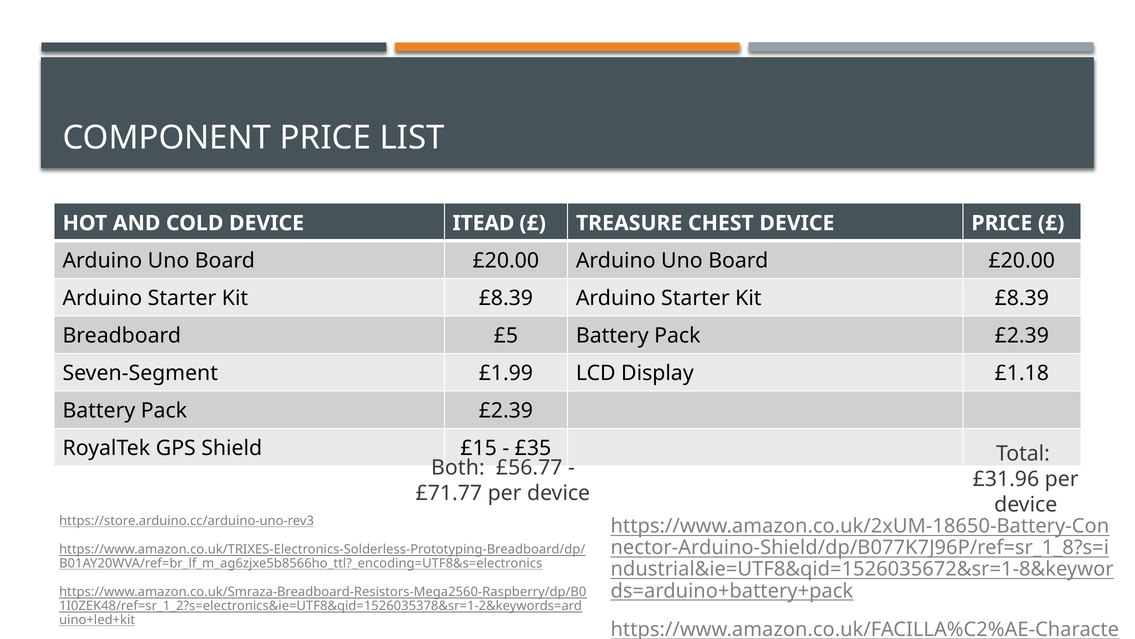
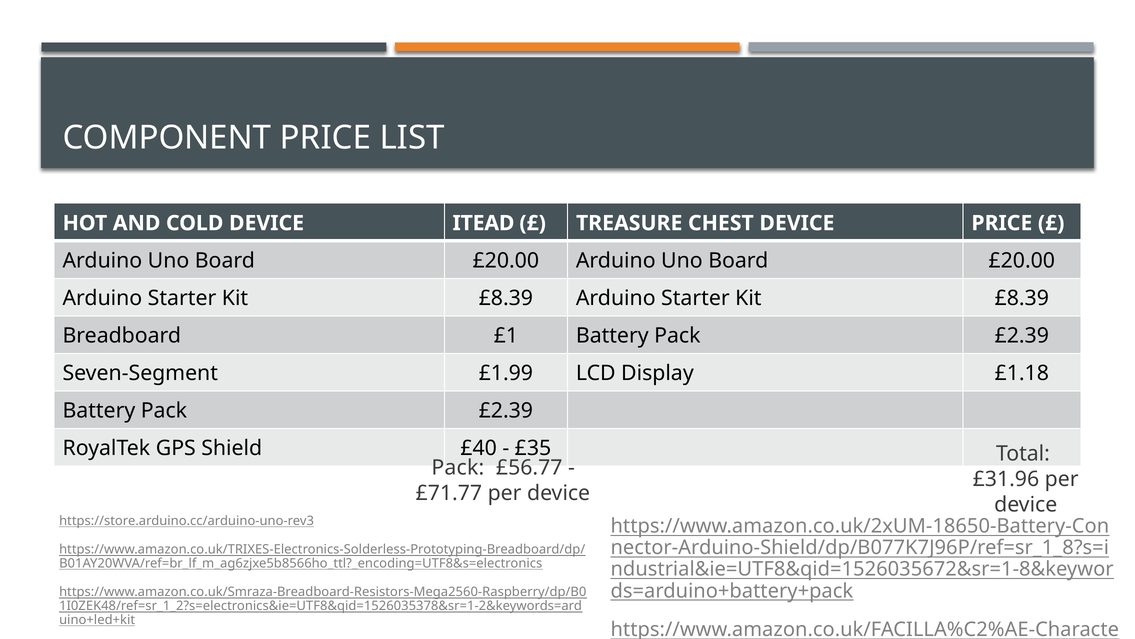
£5: £5 -> £1 (506, 335)
£15: £15 -> £40 (479, 448)
Both: Both -> Pack (458, 467)
